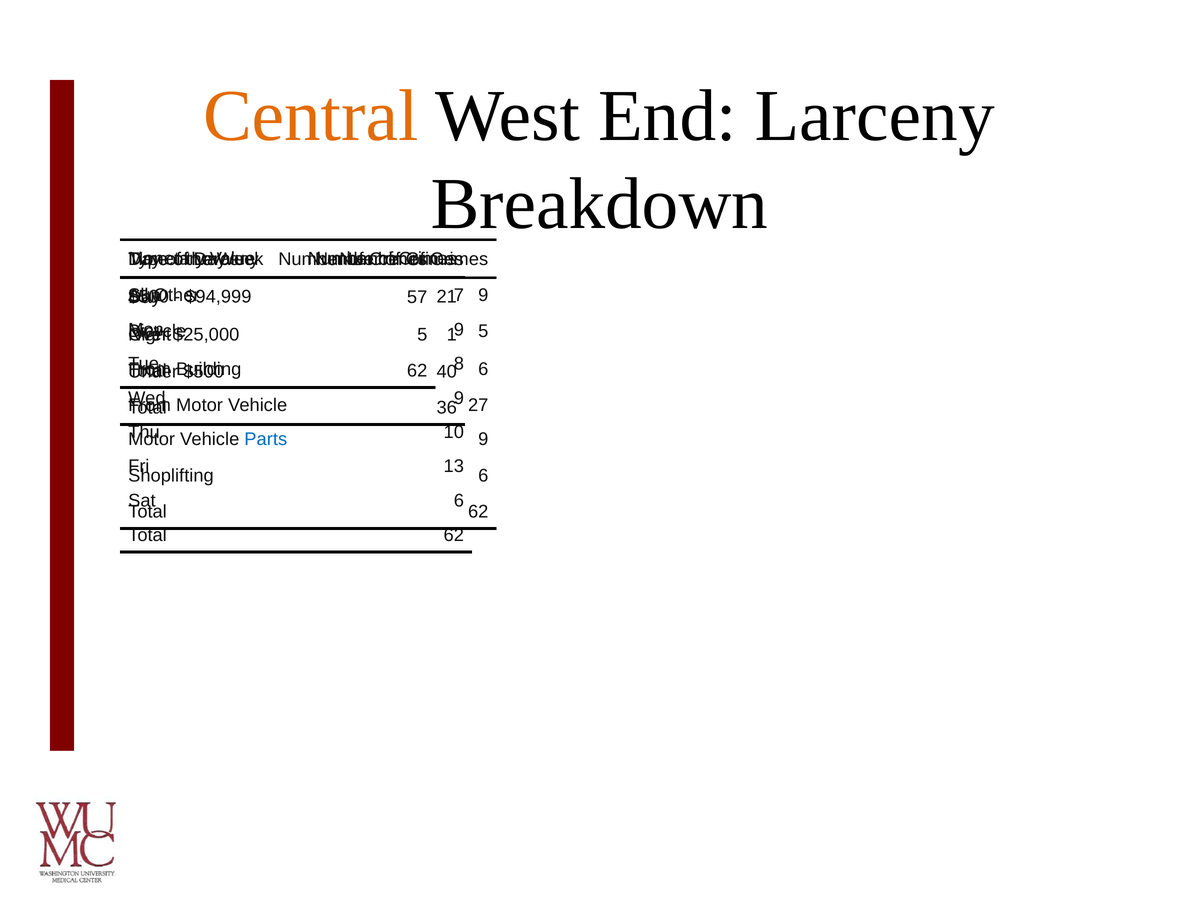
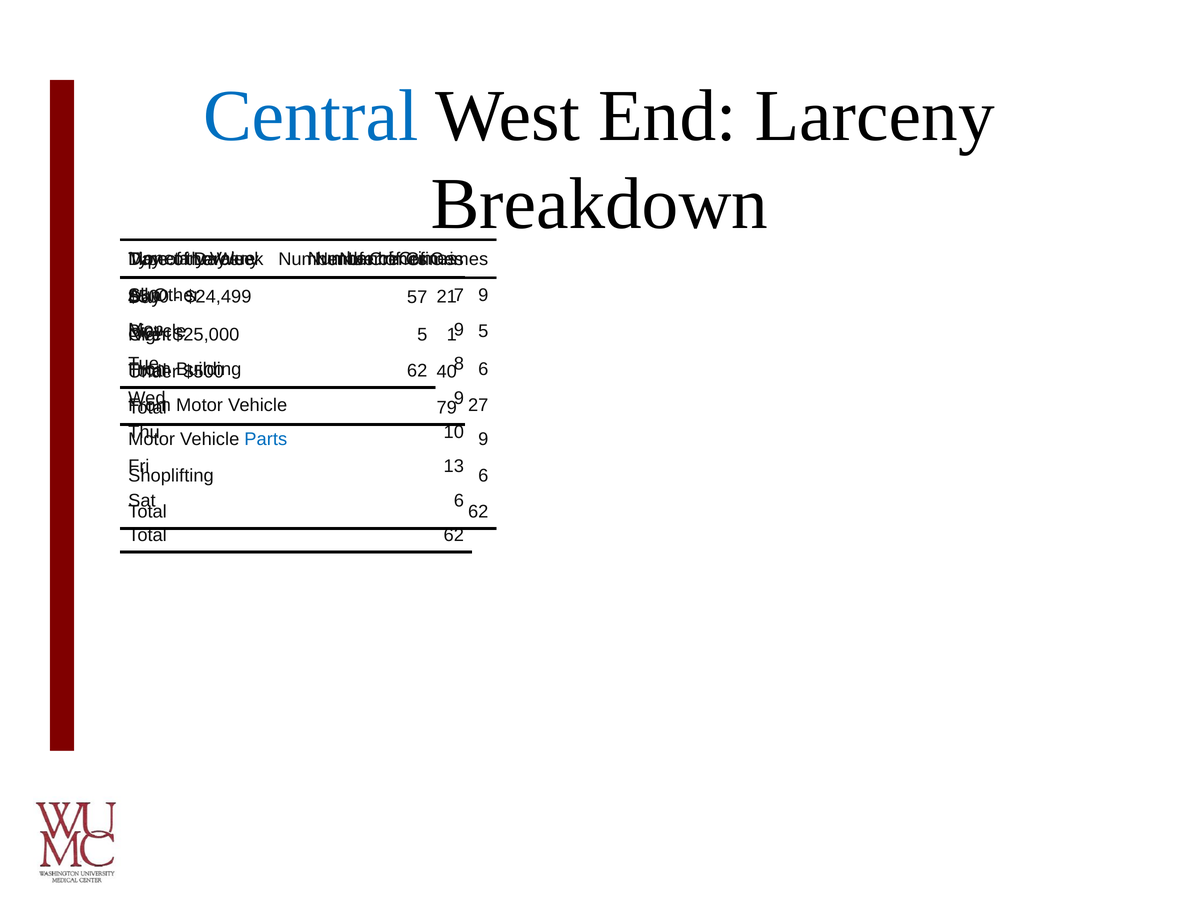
Central colour: orange -> blue (311, 116)
$94,999: $94,999 -> $24,499 (218, 297)
36: 36 -> 79 (447, 408)
